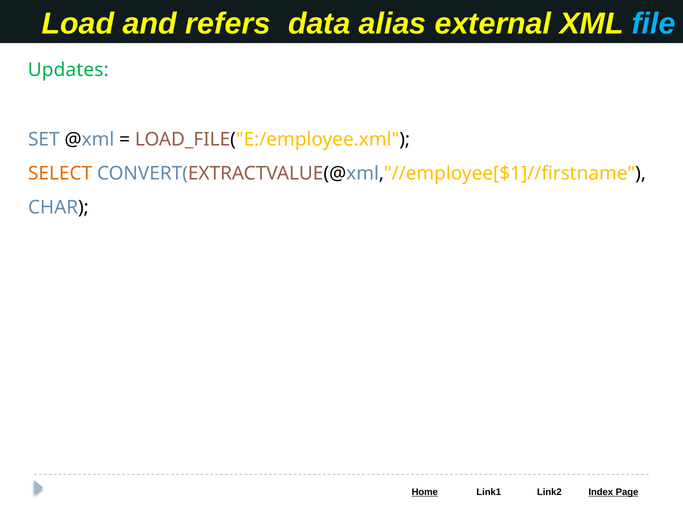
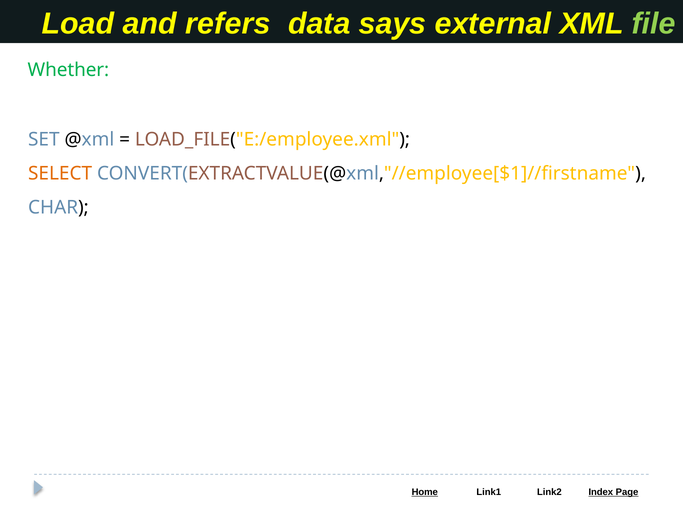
alias: alias -> says (393, 24)
file colour: light blue -> light green (654, 24)
Updates: Updates -> Whether (68, 70)
